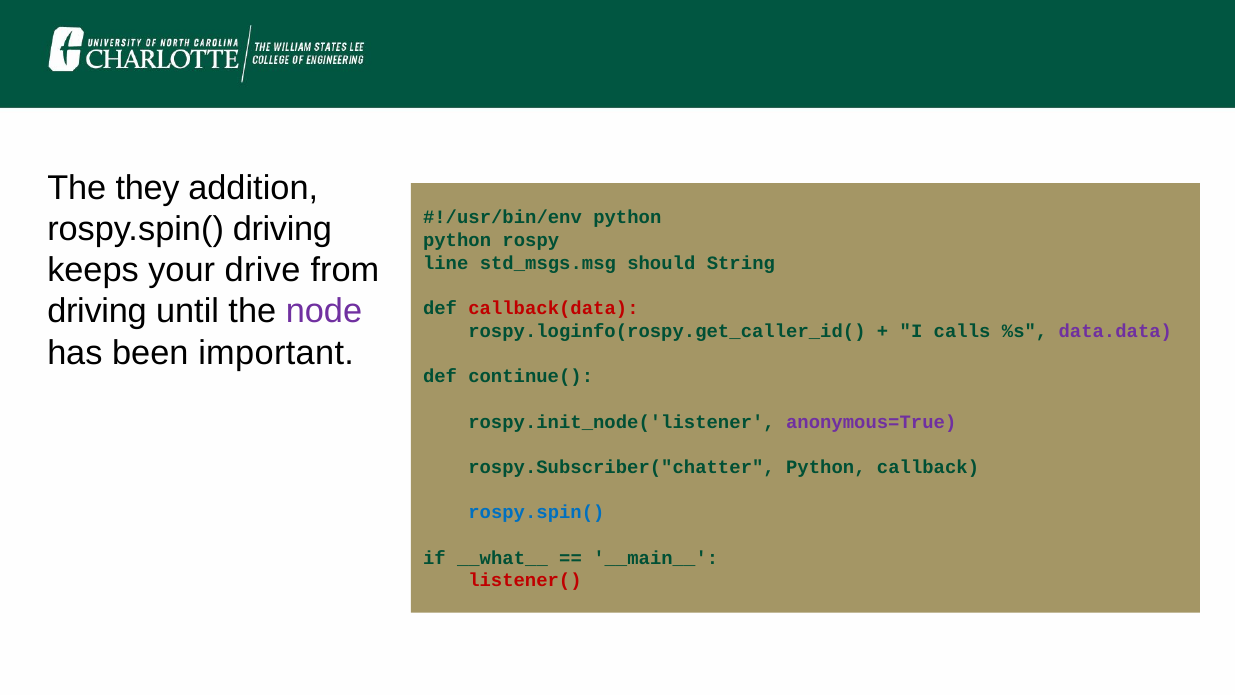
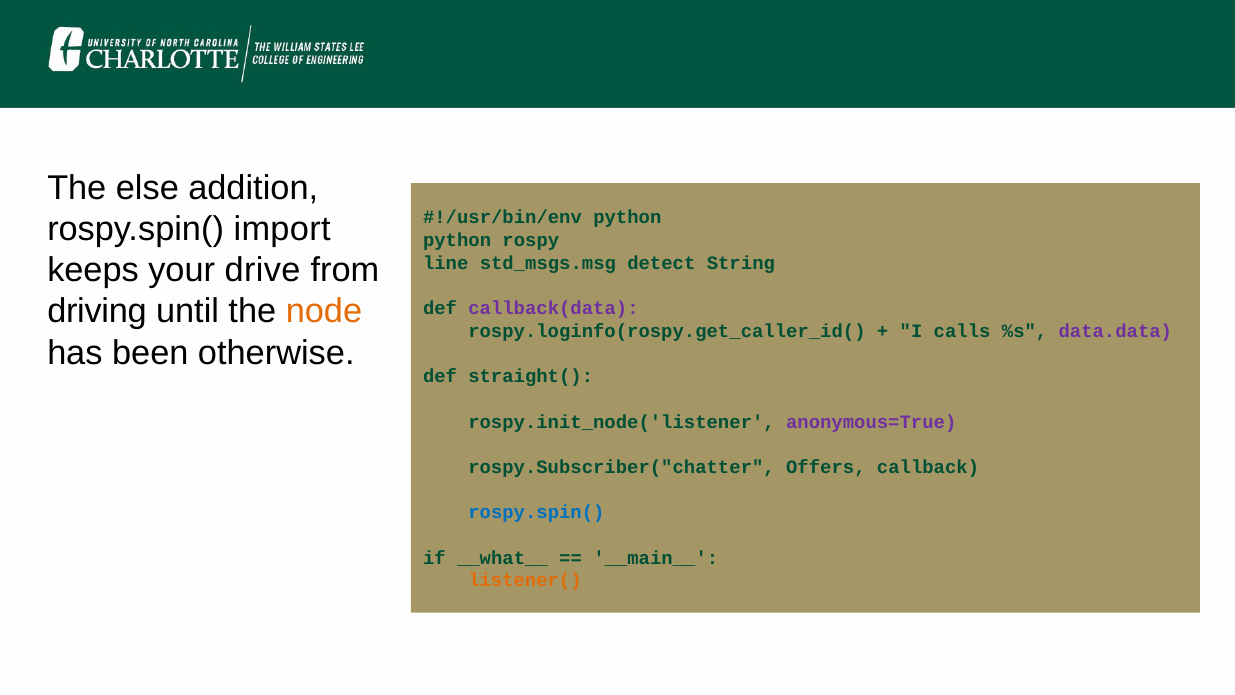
they: they -> else (147, 188)
rospy.spin( driving: driving -> import (282, 229)
should: should -> detect (661, 263)
node colour: purple -> orange (324, 311)
callback(data colour: red -> purple (553, 308)
important: important -> otherwise (276, 353)
continue(: continue( -> straight( (531, 376)
rospy.Subscriber("chatter Python: Python -> Offers (826, 467)
listener( colour: red -> orange (525, 580)
